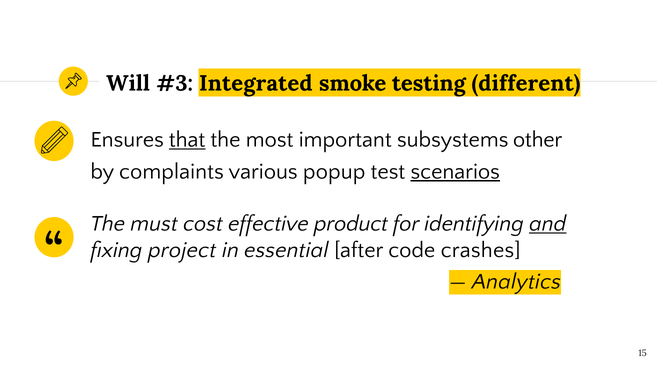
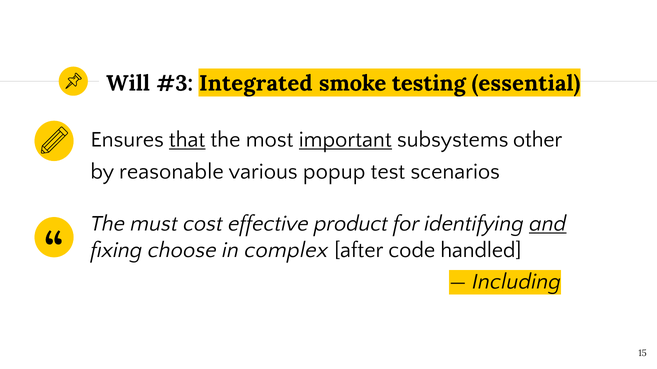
different: different -> essential (526, 83)
important underline: none -> present (345, 140)
complaints: complaints -> reasonable (171, 172)
scenarios underline: present -> none (455, 172)
project: project -> choose (182, 250)
essential: essential -> complex (286, 250)
crashes: crashes -> handled (481, 250)
Analytics: Analytics -> Including (516, 282)
